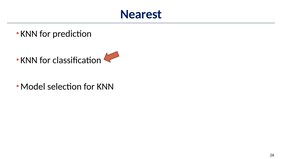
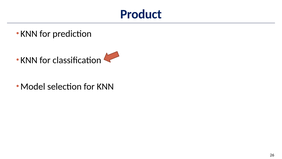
Nearest: Nearest -> Product (141, 14)
